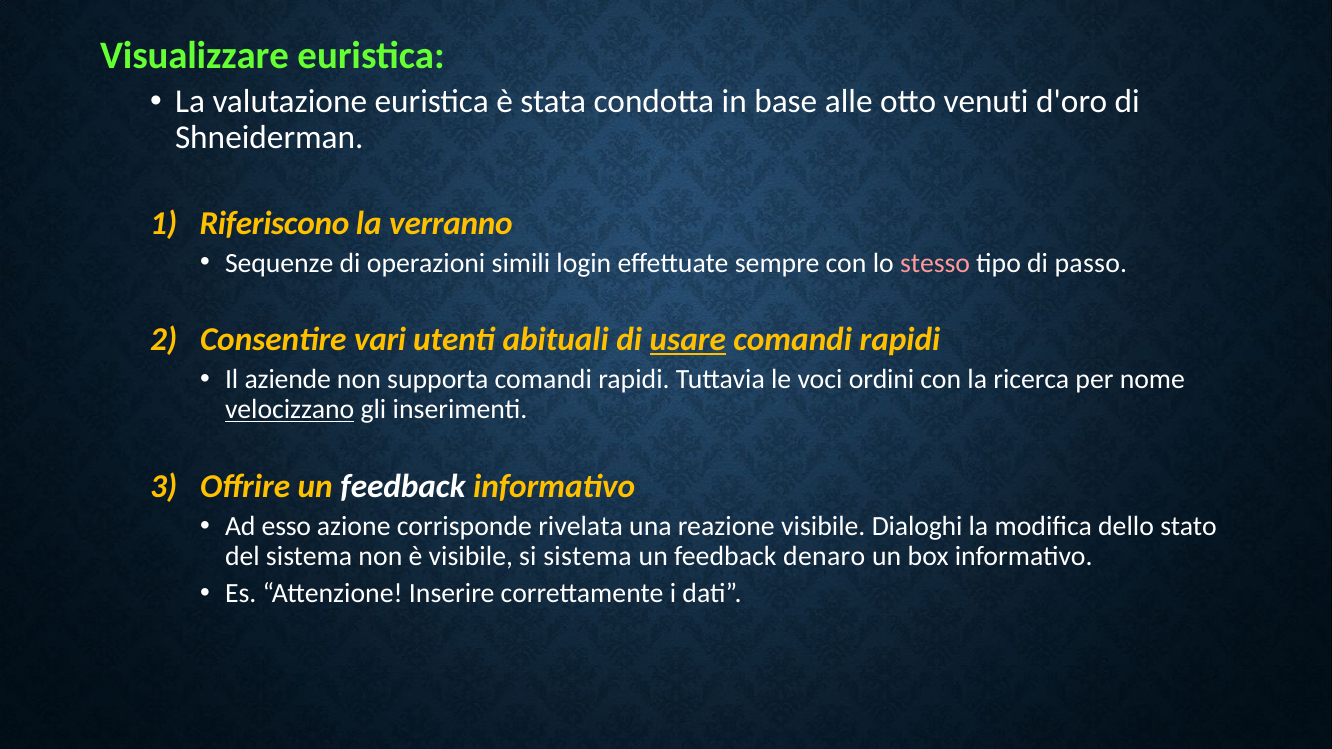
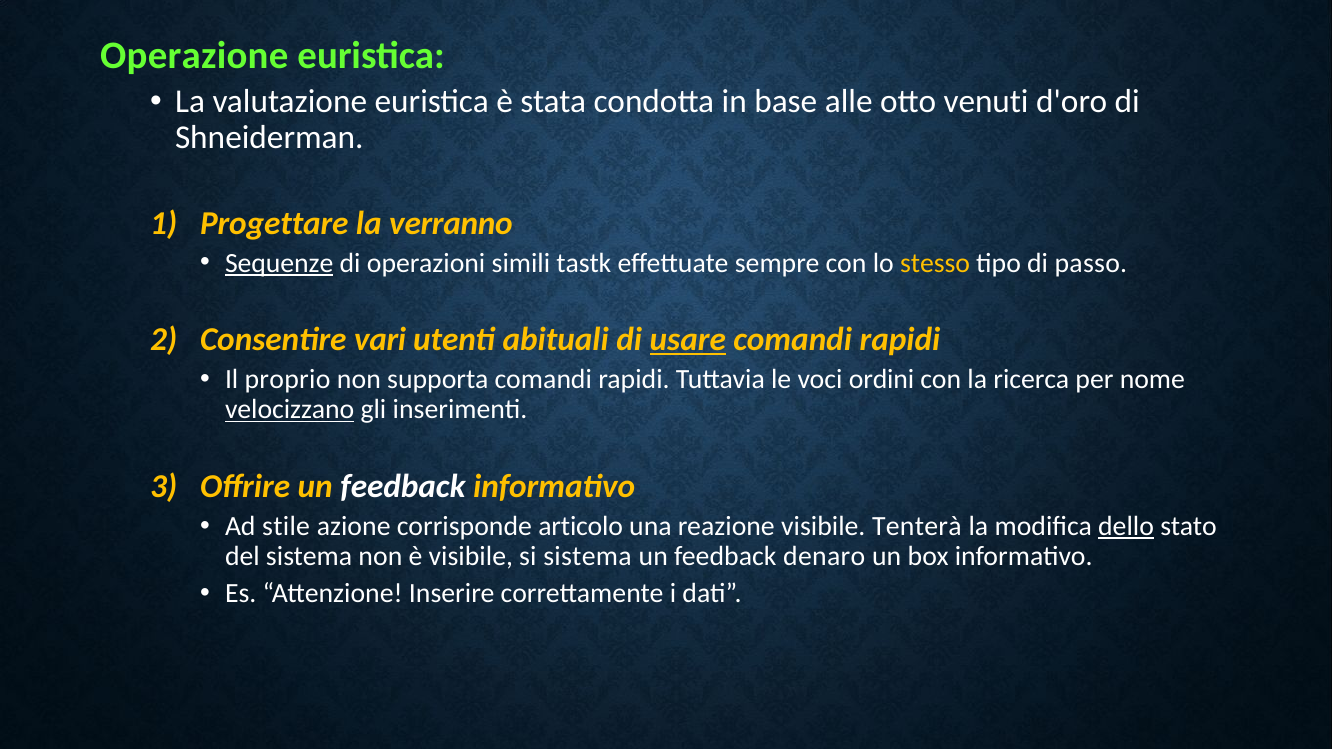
Visualizzare: Visualizzare -> Operazione (194, 55)
Riferiscono: Riferiscono -> Progettare (274, 223)
Sequenze underline: none -> present (279, 263)
login: login -> tastk (584, 263)
stesso colour: pink -> yellow (935, 263)
aziende: aziende -> proprio (288, 380)
esso: esso -> stile (286, 527)
rivelata: rivelata -> articolo (581, 527)
Dialoghi: Dialoghi -> Tenterà (917, 527)
dello underline: none -> present (1126, 527)
